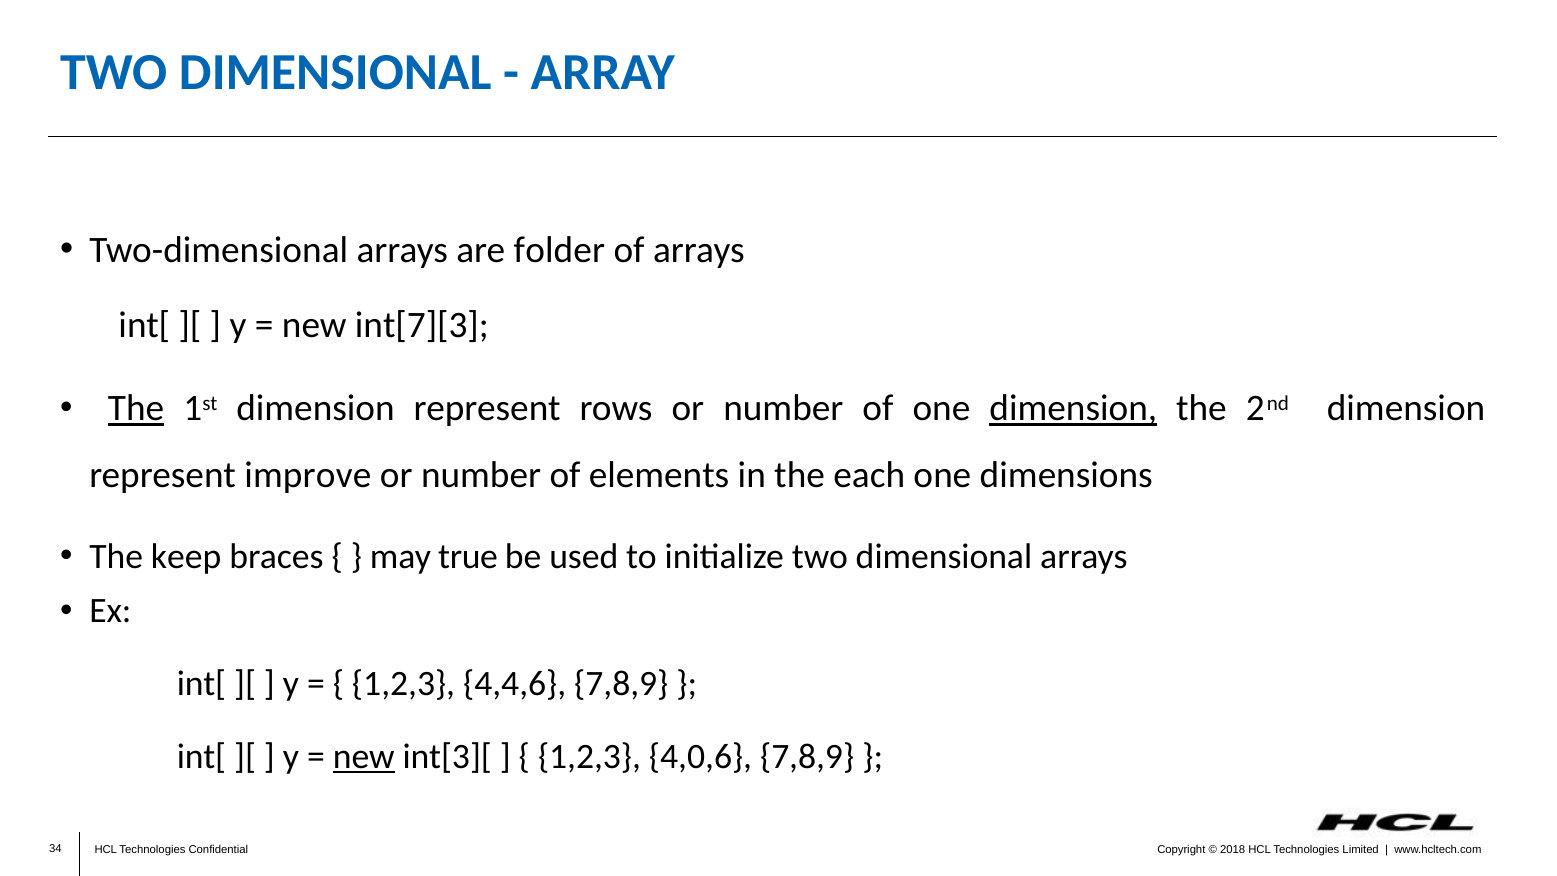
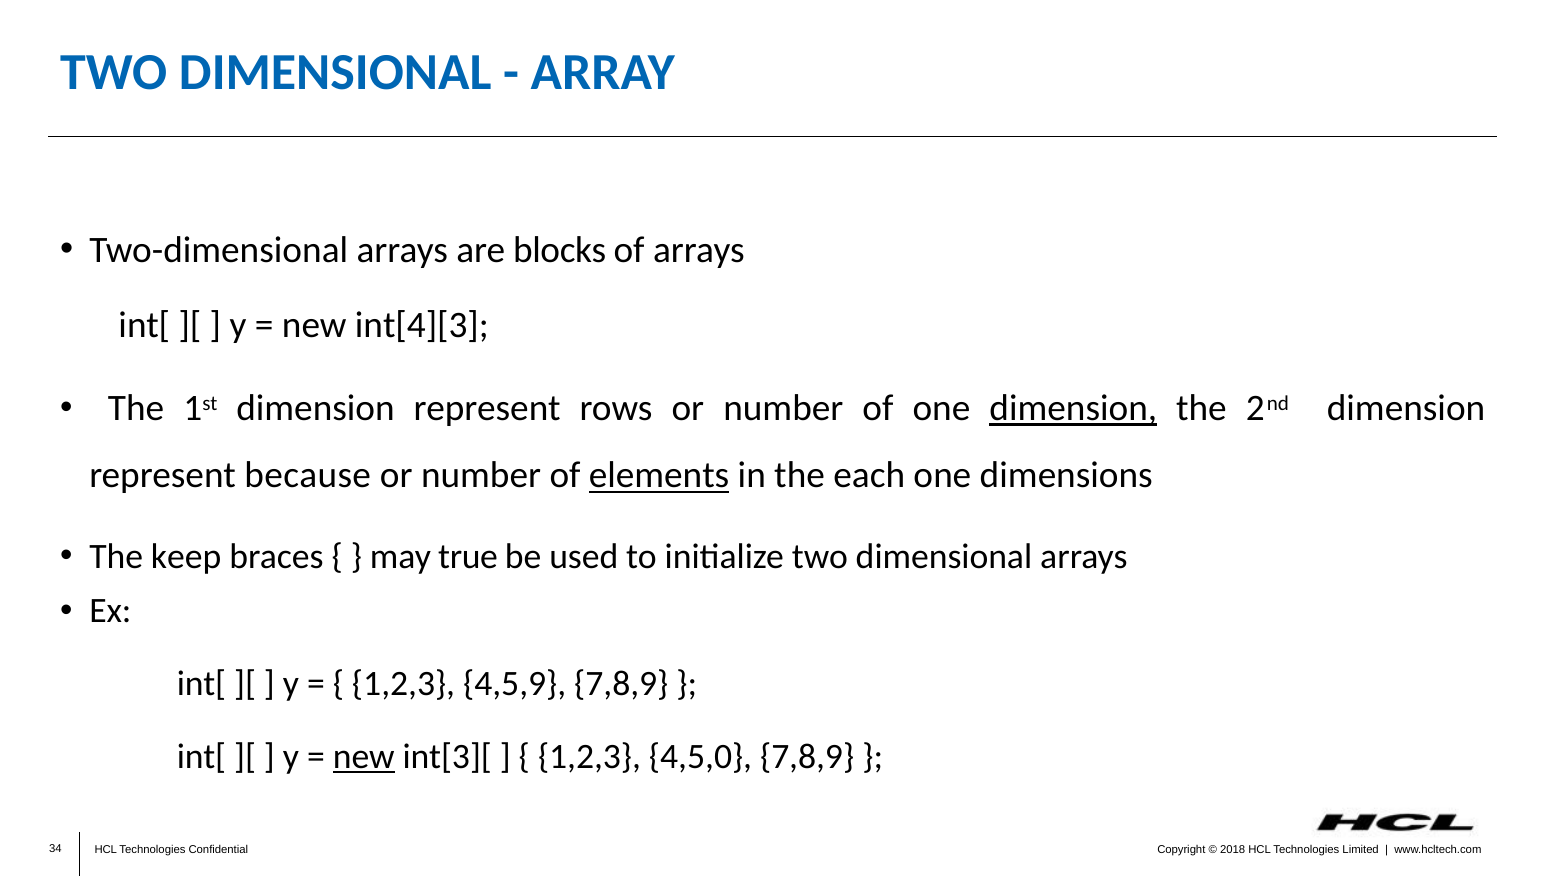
folder: folder -> blocks (560, 250)
int[7][3: int[7][3 -> int[4][3 (422, 325)
The underline: present -> none (136, 408)
improve: improve -> because (308, 476)
elements underline: none -> present (659, 476)
4,4,6: 4,4,6 -> 4,5,9 (515, 684)
4,0,6: 4,0,6 -> 4,5,0 (701, 756)
